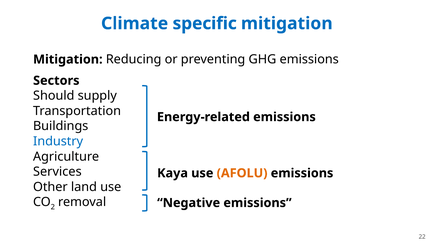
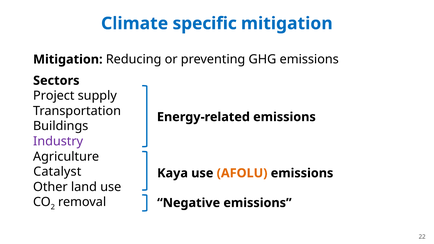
Should: Should -> Project (54, 96)
Industry colour: blue -> purple (58, 141)
Services: Services -> Catalyst (57, 172)
